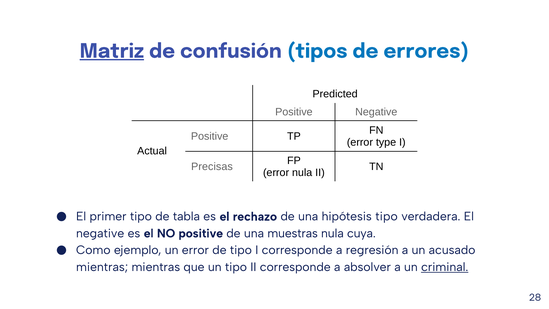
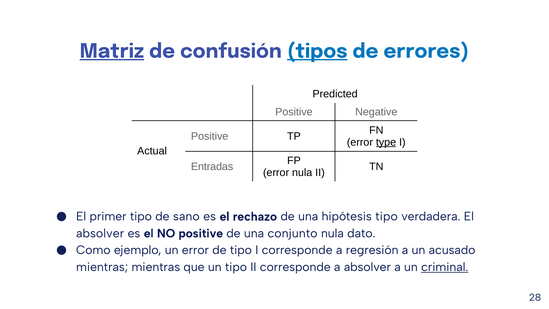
tipos underline: none -> present (317, 51)
type underline: none -> present (386, 142)
Precisas: Precisas -> Entradas (212, 166)
tabla: tabla -> sano (186, 216)
negative: negative -> absolver (100, 233)
muestras: muestras -> conjunto (292, 233)
cuya: cuya -> dato (361, 233)
